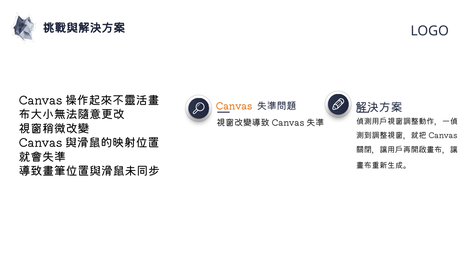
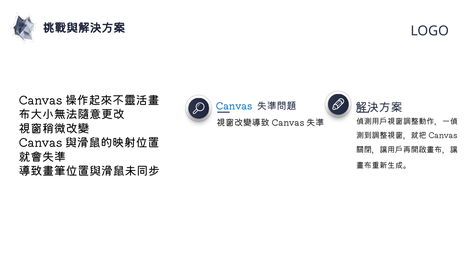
Canvas colour: orange -> blue (234, 106)
